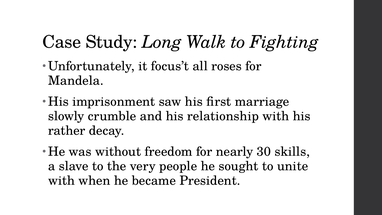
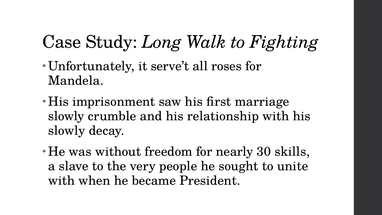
focus’t: focus’t -> serve’t (170, 66)
rather: rather -> slowly (67, 131)
